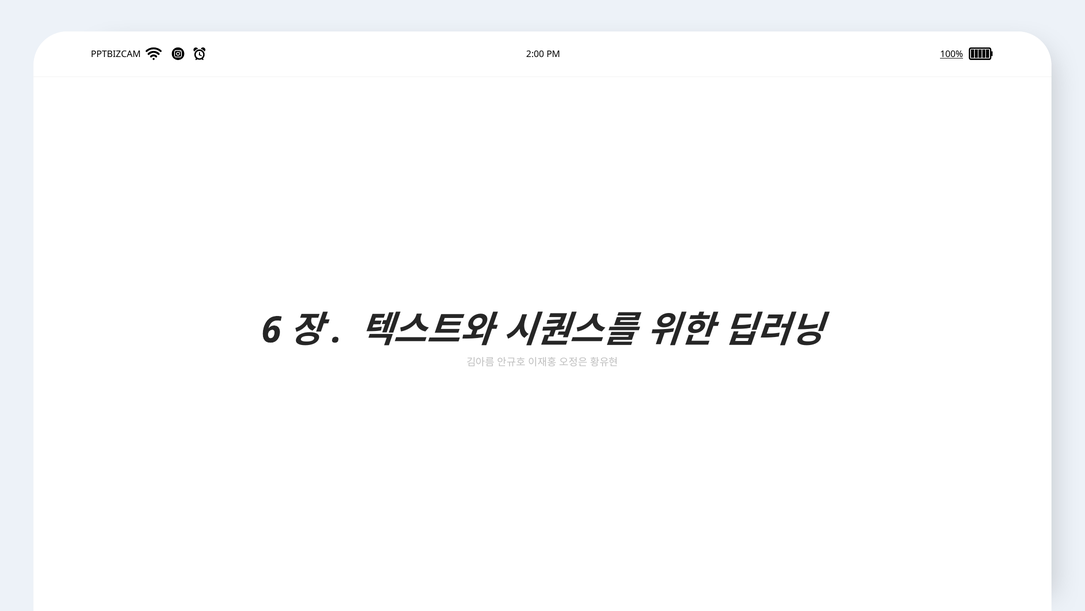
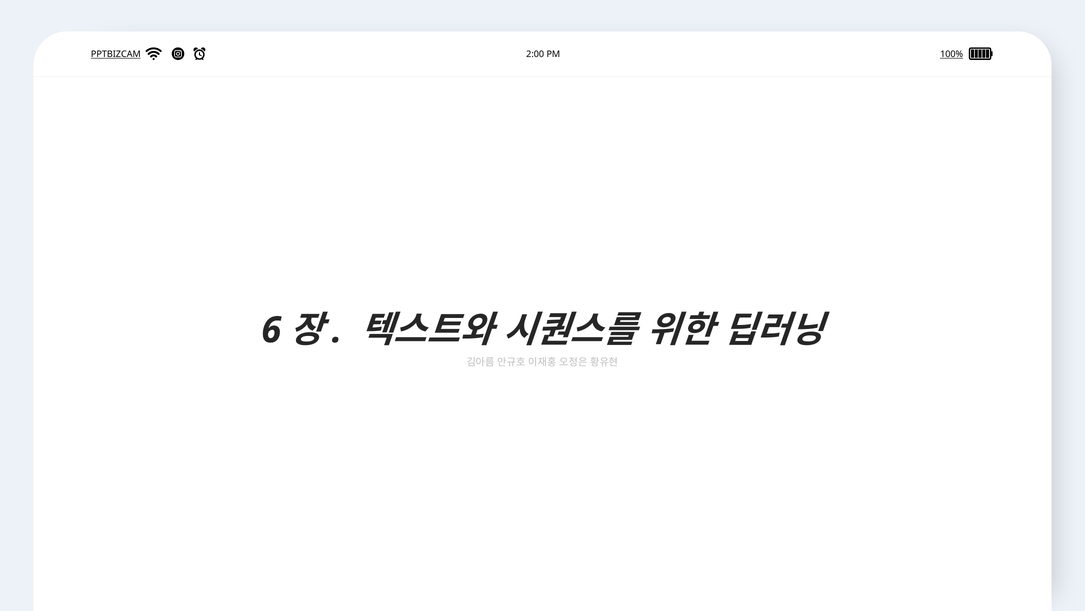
PPTBIZCAM underline: none -> present (116, 54)
